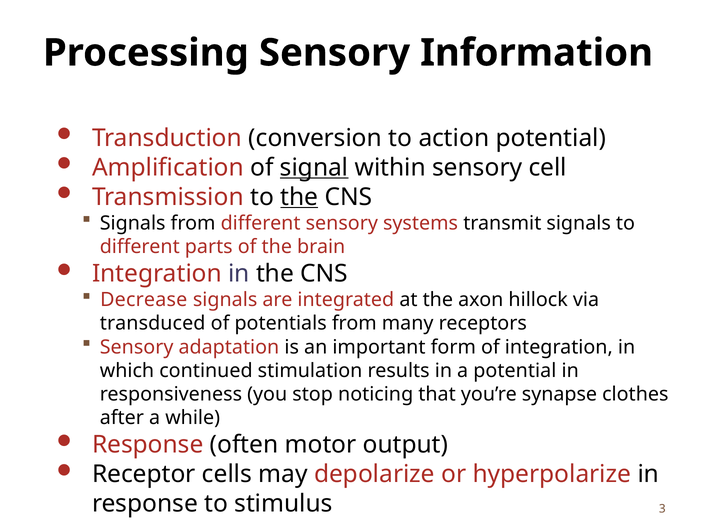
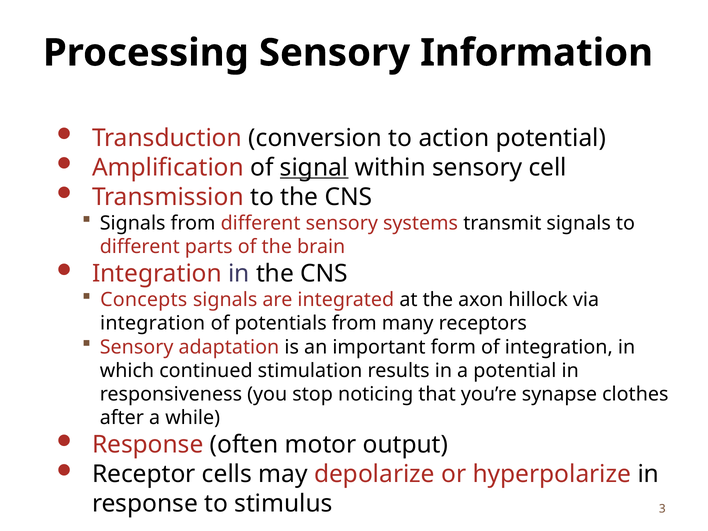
the underline: present -> none (299, 197)
Decrease: Decrease -> Concepts (144, 300)
transduced: transduced -> integration (153, 323)
